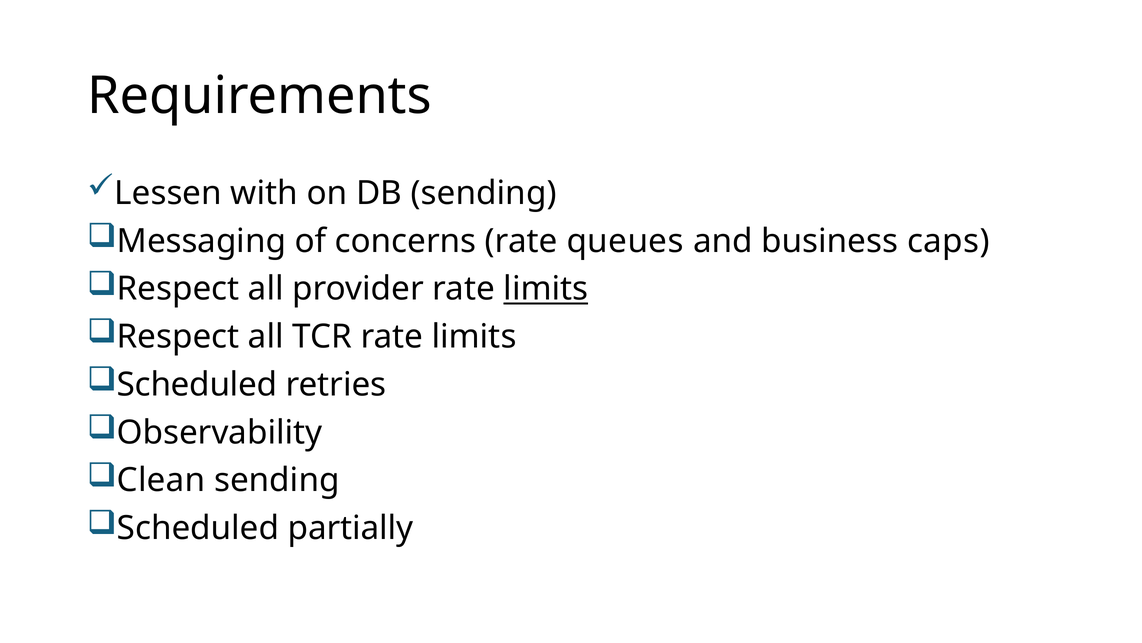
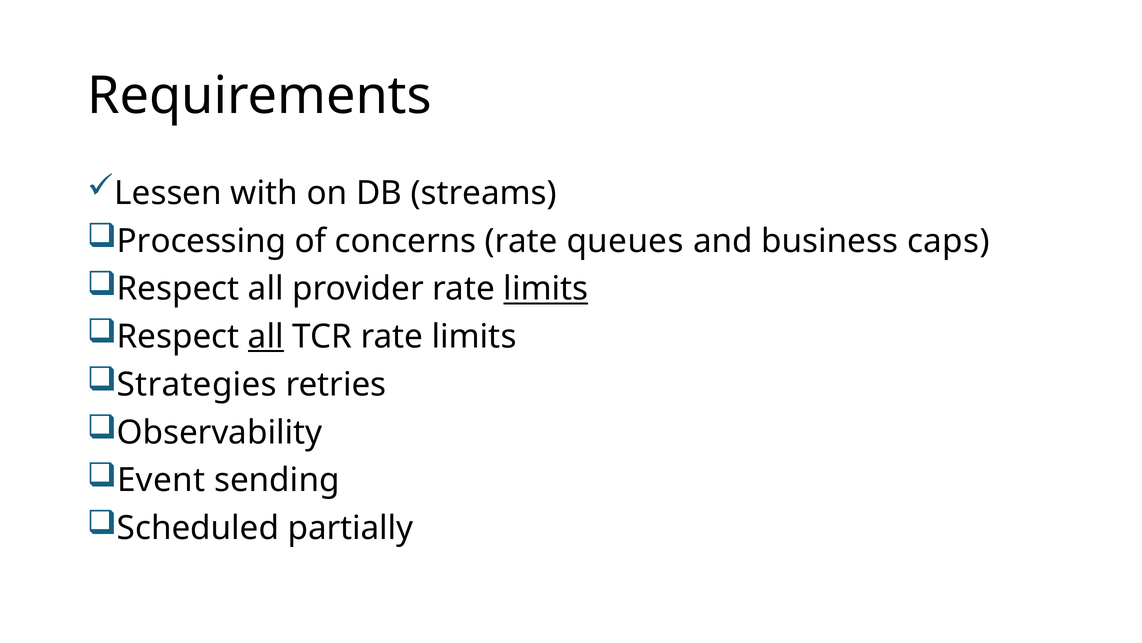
DB sending: sending -> streams (484, 193)
Messaging: Messaging -> Processing (201, 241)
all underline: none -> present (266, 336)
Scheduled: Scheduled -> Strategies (197, 384)
Clean: Clean -> Event (161, 480)
